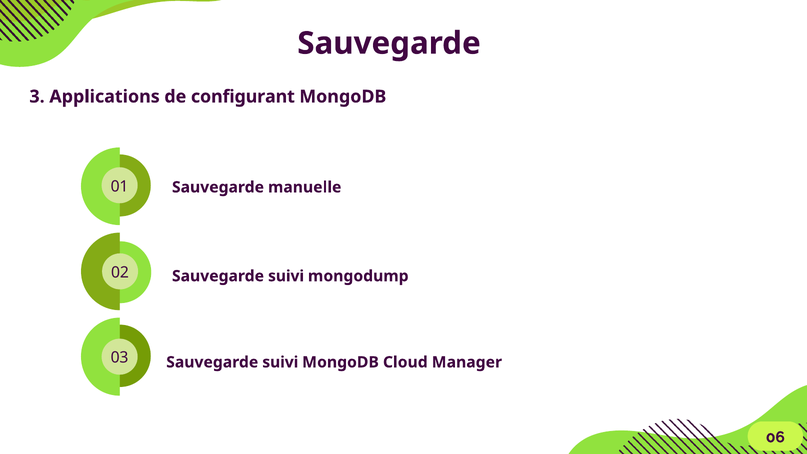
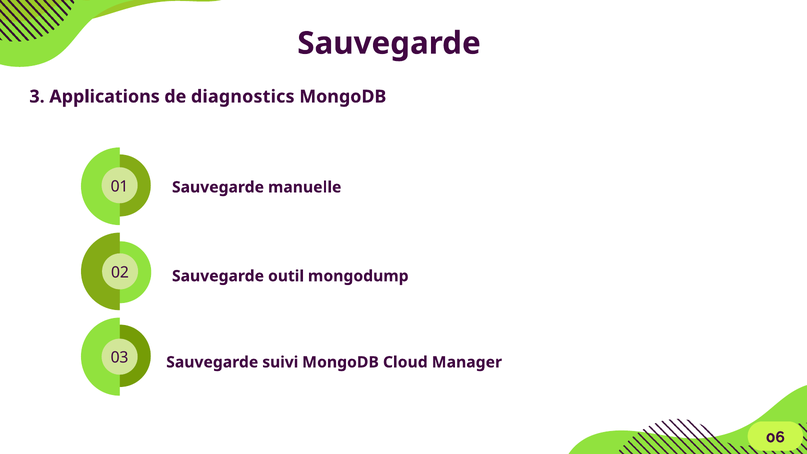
configurant: configurant -> diagnostics (243, 97)
suivi: suivi -> outil (286, 276)
